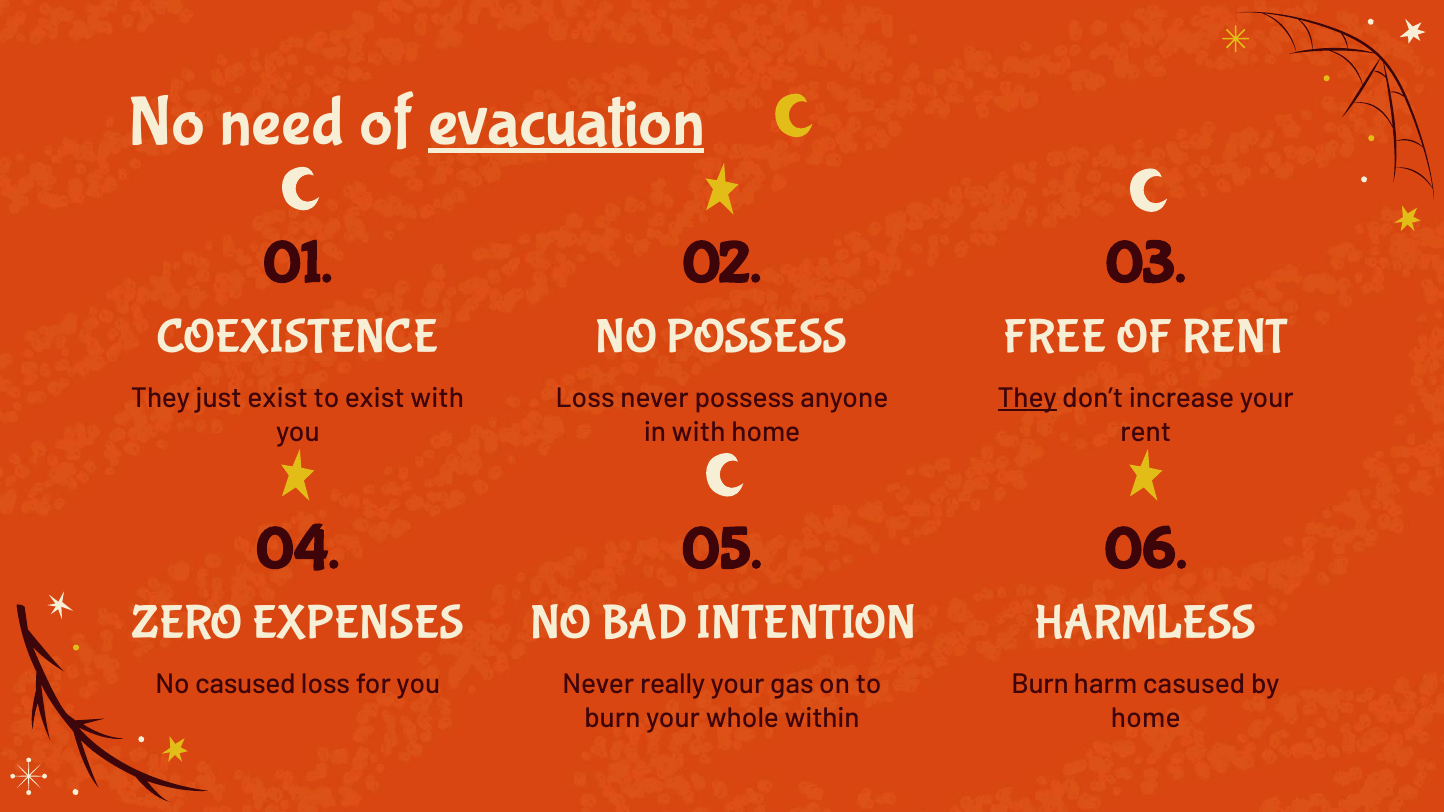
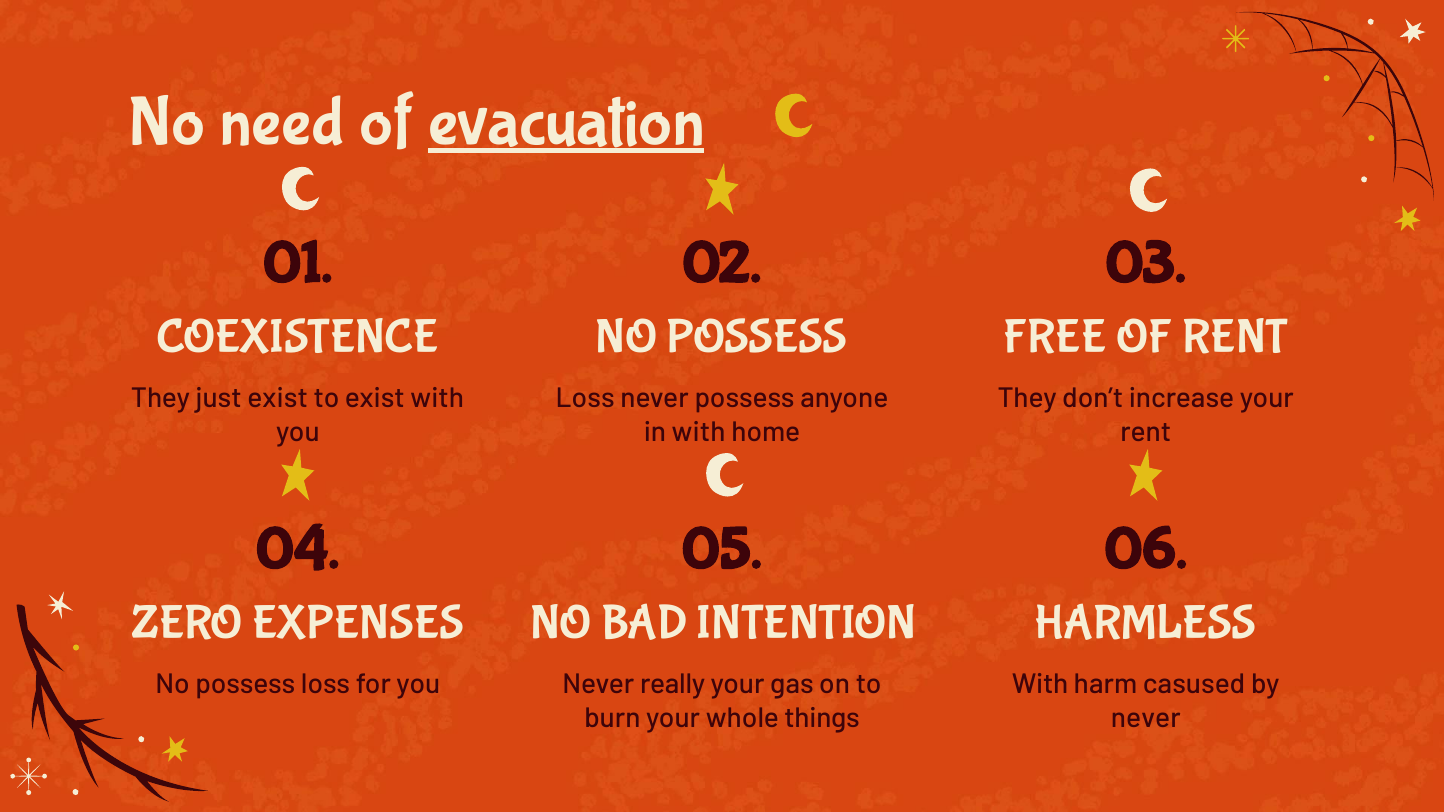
They underline: present -> none (1027, 398)
casused: casused -> possess (245, 684)
Burn: Burn -> With (1040, 684)
within: within -> things (822, 718)
home: home -> never (1146, 718)
